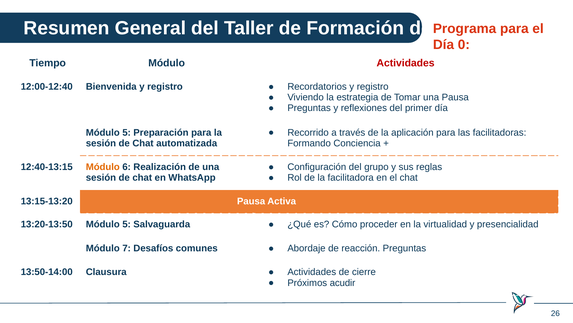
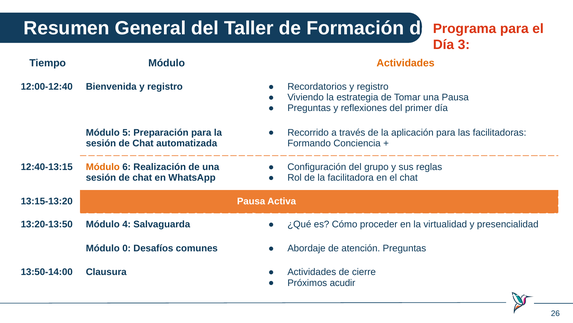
0: 0 -> 3 (464, 45)
Actividades colour: red -> orange (406, 63)
13:20-13:50 Módulo 5: 5 -> 4 (127, 224)
7: 7 -> 0 (127, 248)
reacción: reacción -> atención (361, 248)
